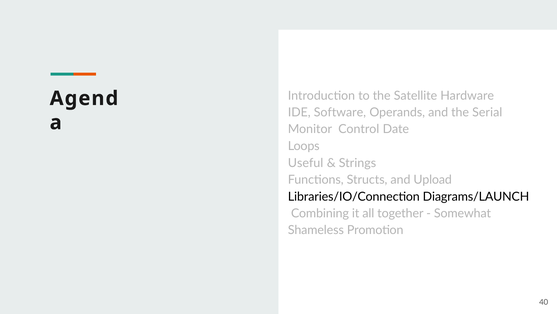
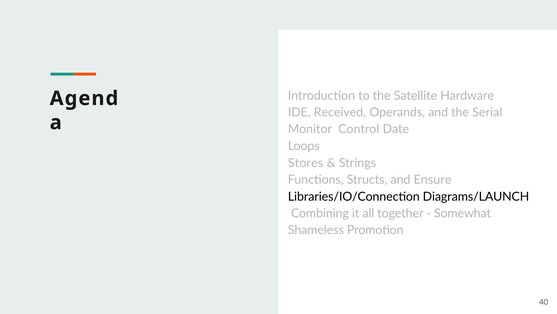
Software: Software -> Received (340, 112)
Useful: Useful -> Stores (306, 163)
Upload: Upload -> Ensure (433, 179)
